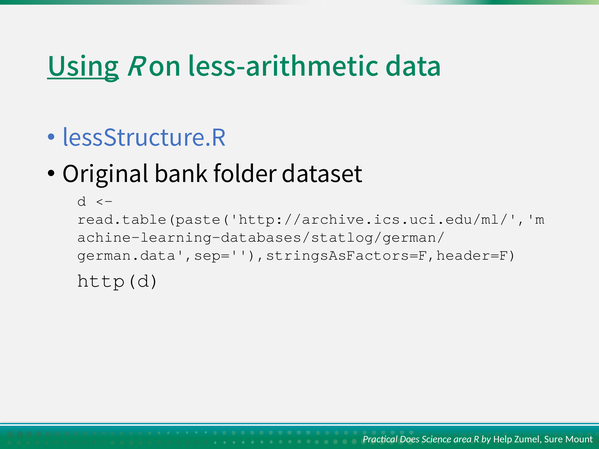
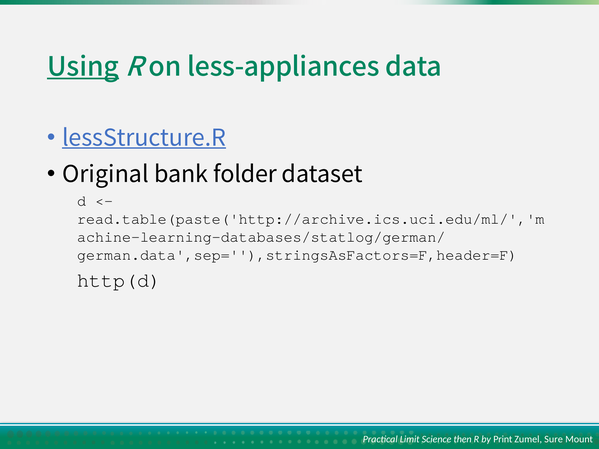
less-arithmetic: less-arithmetic -> less-appliances (283, 67)
lessStructure.R underline: none -> present (144, 138)
Does: Does -> Limit (410, 439)
area: area -> then (463, 439)
Help: Help -> Print (503, 439)
